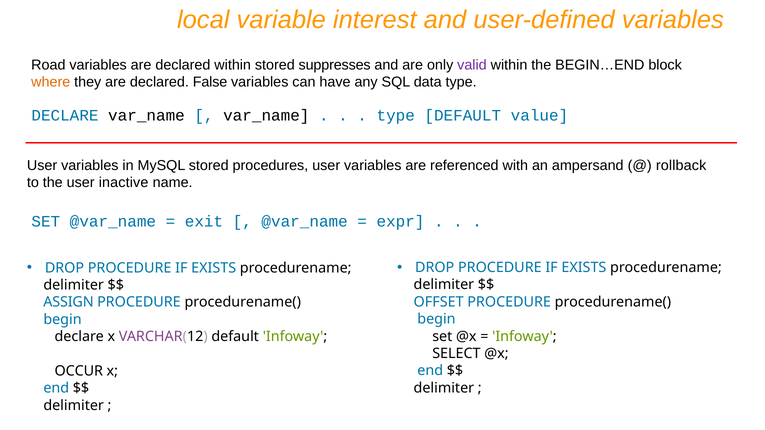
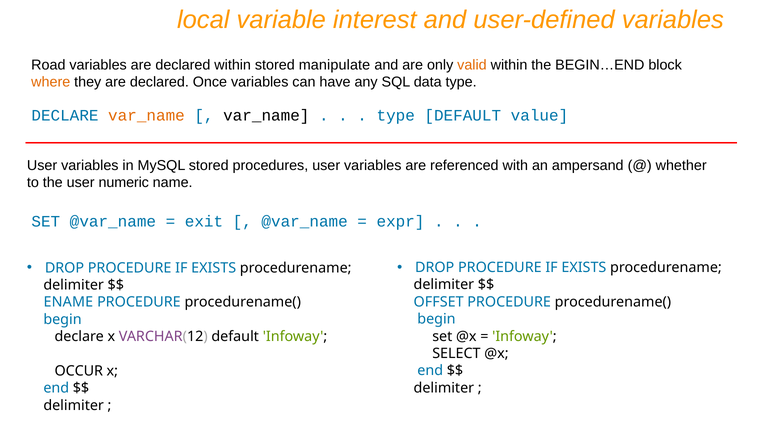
suppresses: suppresses -> manipulate (334, 65)
valid colour: purple -> orange (472, 65)
False: False -> Once (210, 82)
var_name colour: black -> orange (146, 116)
rollback: rollback -> whether (681, 165)
inactive: inactive -> numeric (124, 183)
ASSIGN: ASSIGN -> ENAME (68, 302)
